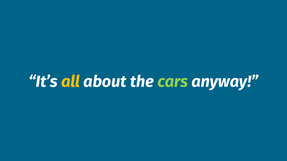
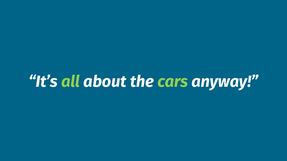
all colour: yellow -> light green (70, 82)
